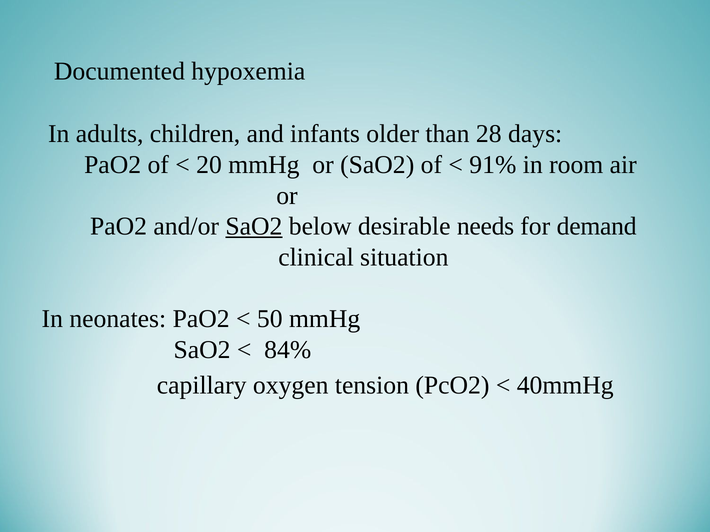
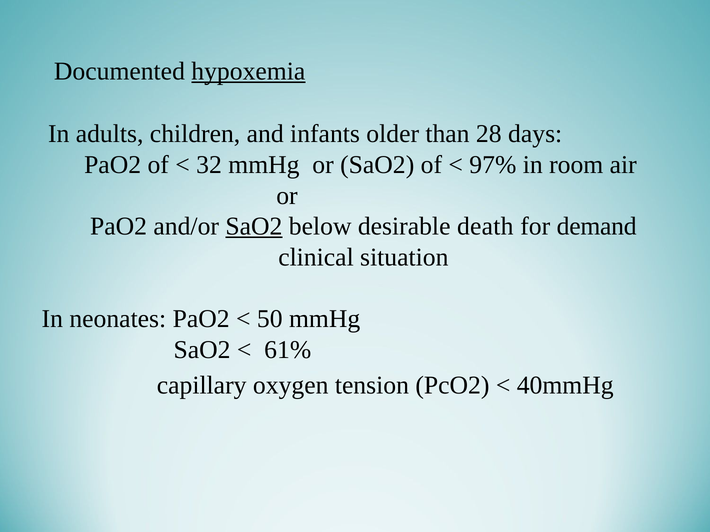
hypoxemia underline: none -> present (248, 71)
20: 20 -> 32 (209, 165)
91%: 91% -> 97% (493, 165)
needs: needs -> death (485, 227)
84%: 84% -> 61% (288, 350)
